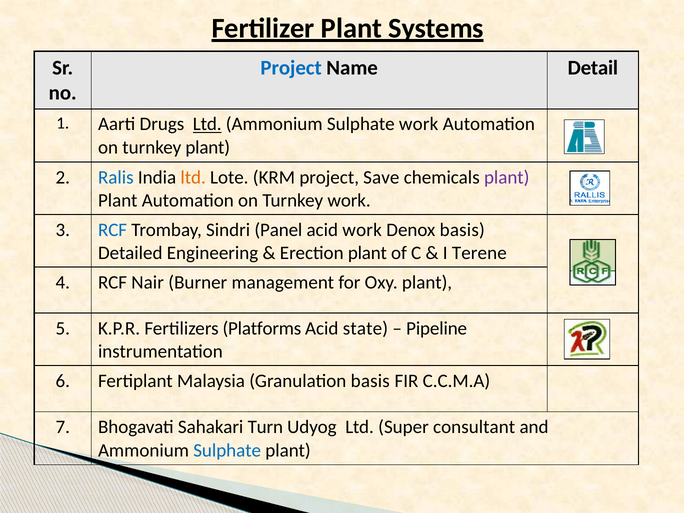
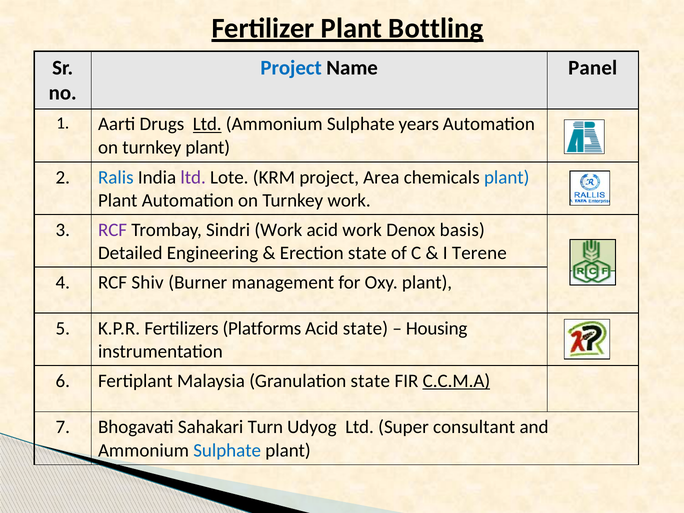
Systems: Systems -> Bottling (436, 28)
Detail: Detail -> Panel (593, 68)
Sulphate work: work -> years (419, 124)
ltd colour: orange -> purple (193, 177)
Save: Save -> Area (381, 177)
plant colour: purple -> blue (507, 177)
RCF colour: blue -> purple (113, 230)
Sindri Panel: Panel -> Work (278, 230)
Erection plant: plant -> state (367, 253)
Nair: Nair -> Shiv (148, 282)
Pipeline: Pipeline -> Housing (437, 328)
Granulation basis: basis -> state (370, 381)
C.C.M.A underline: none -> present (456, 381)
